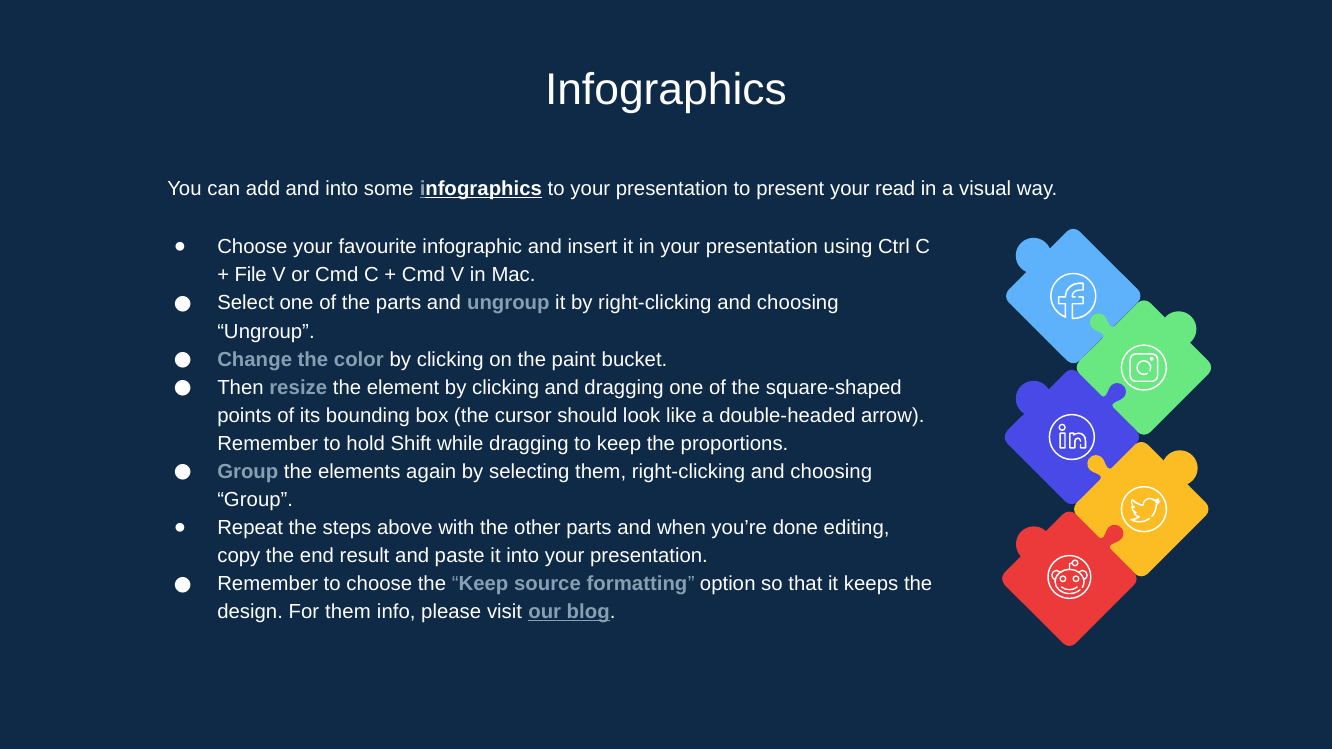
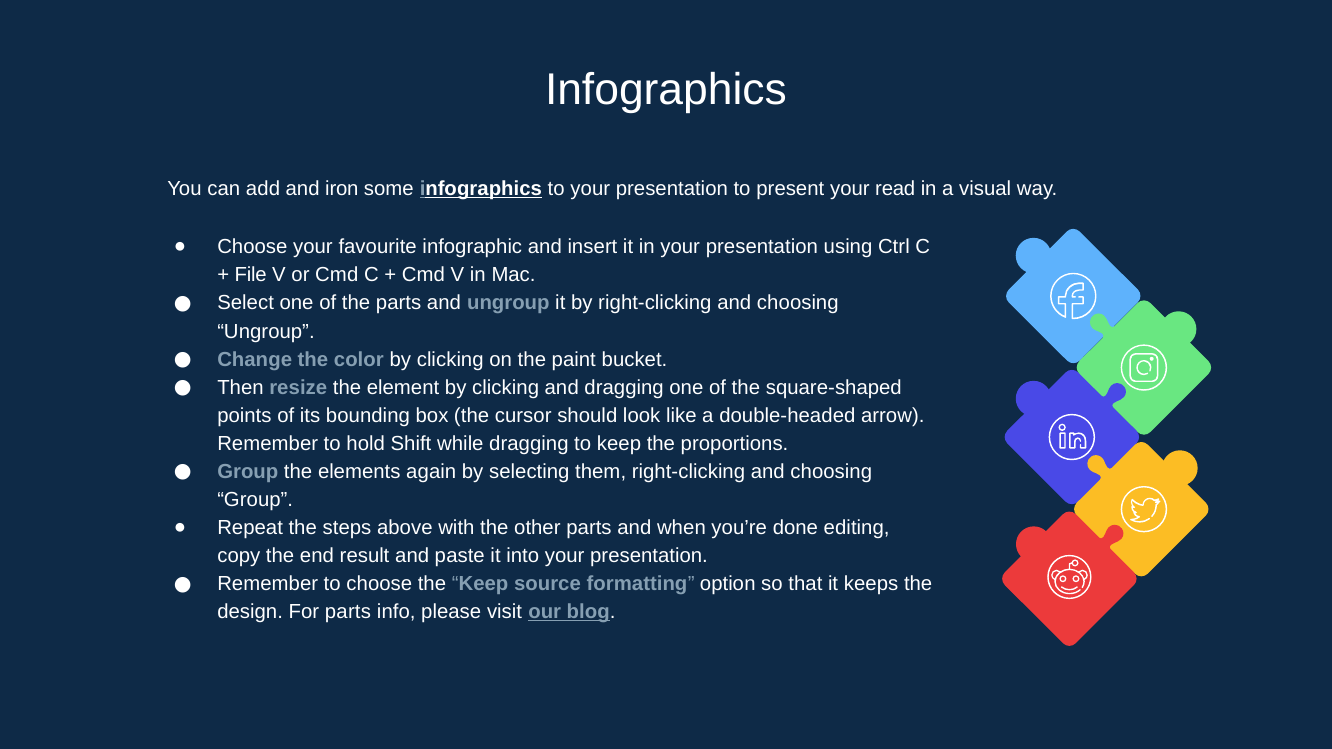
and into: into -> iron (342, 189)
For them: them -> parts (348, 612)
